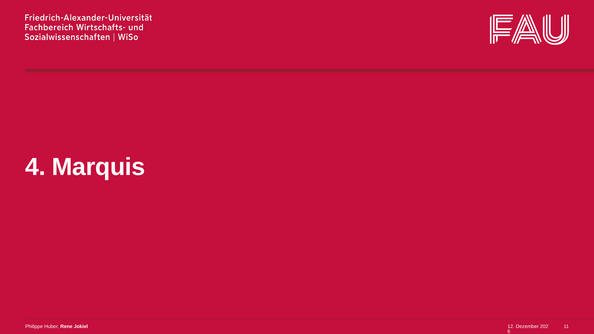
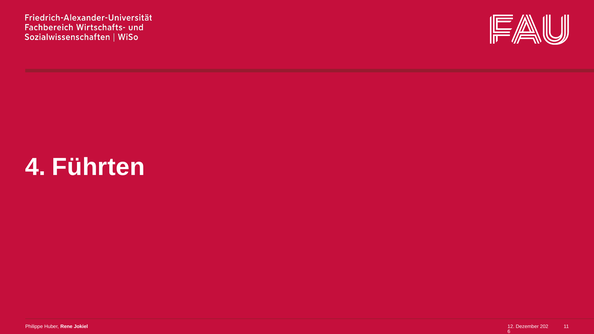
Marquis: Marquis -> Führten (98, 167)
